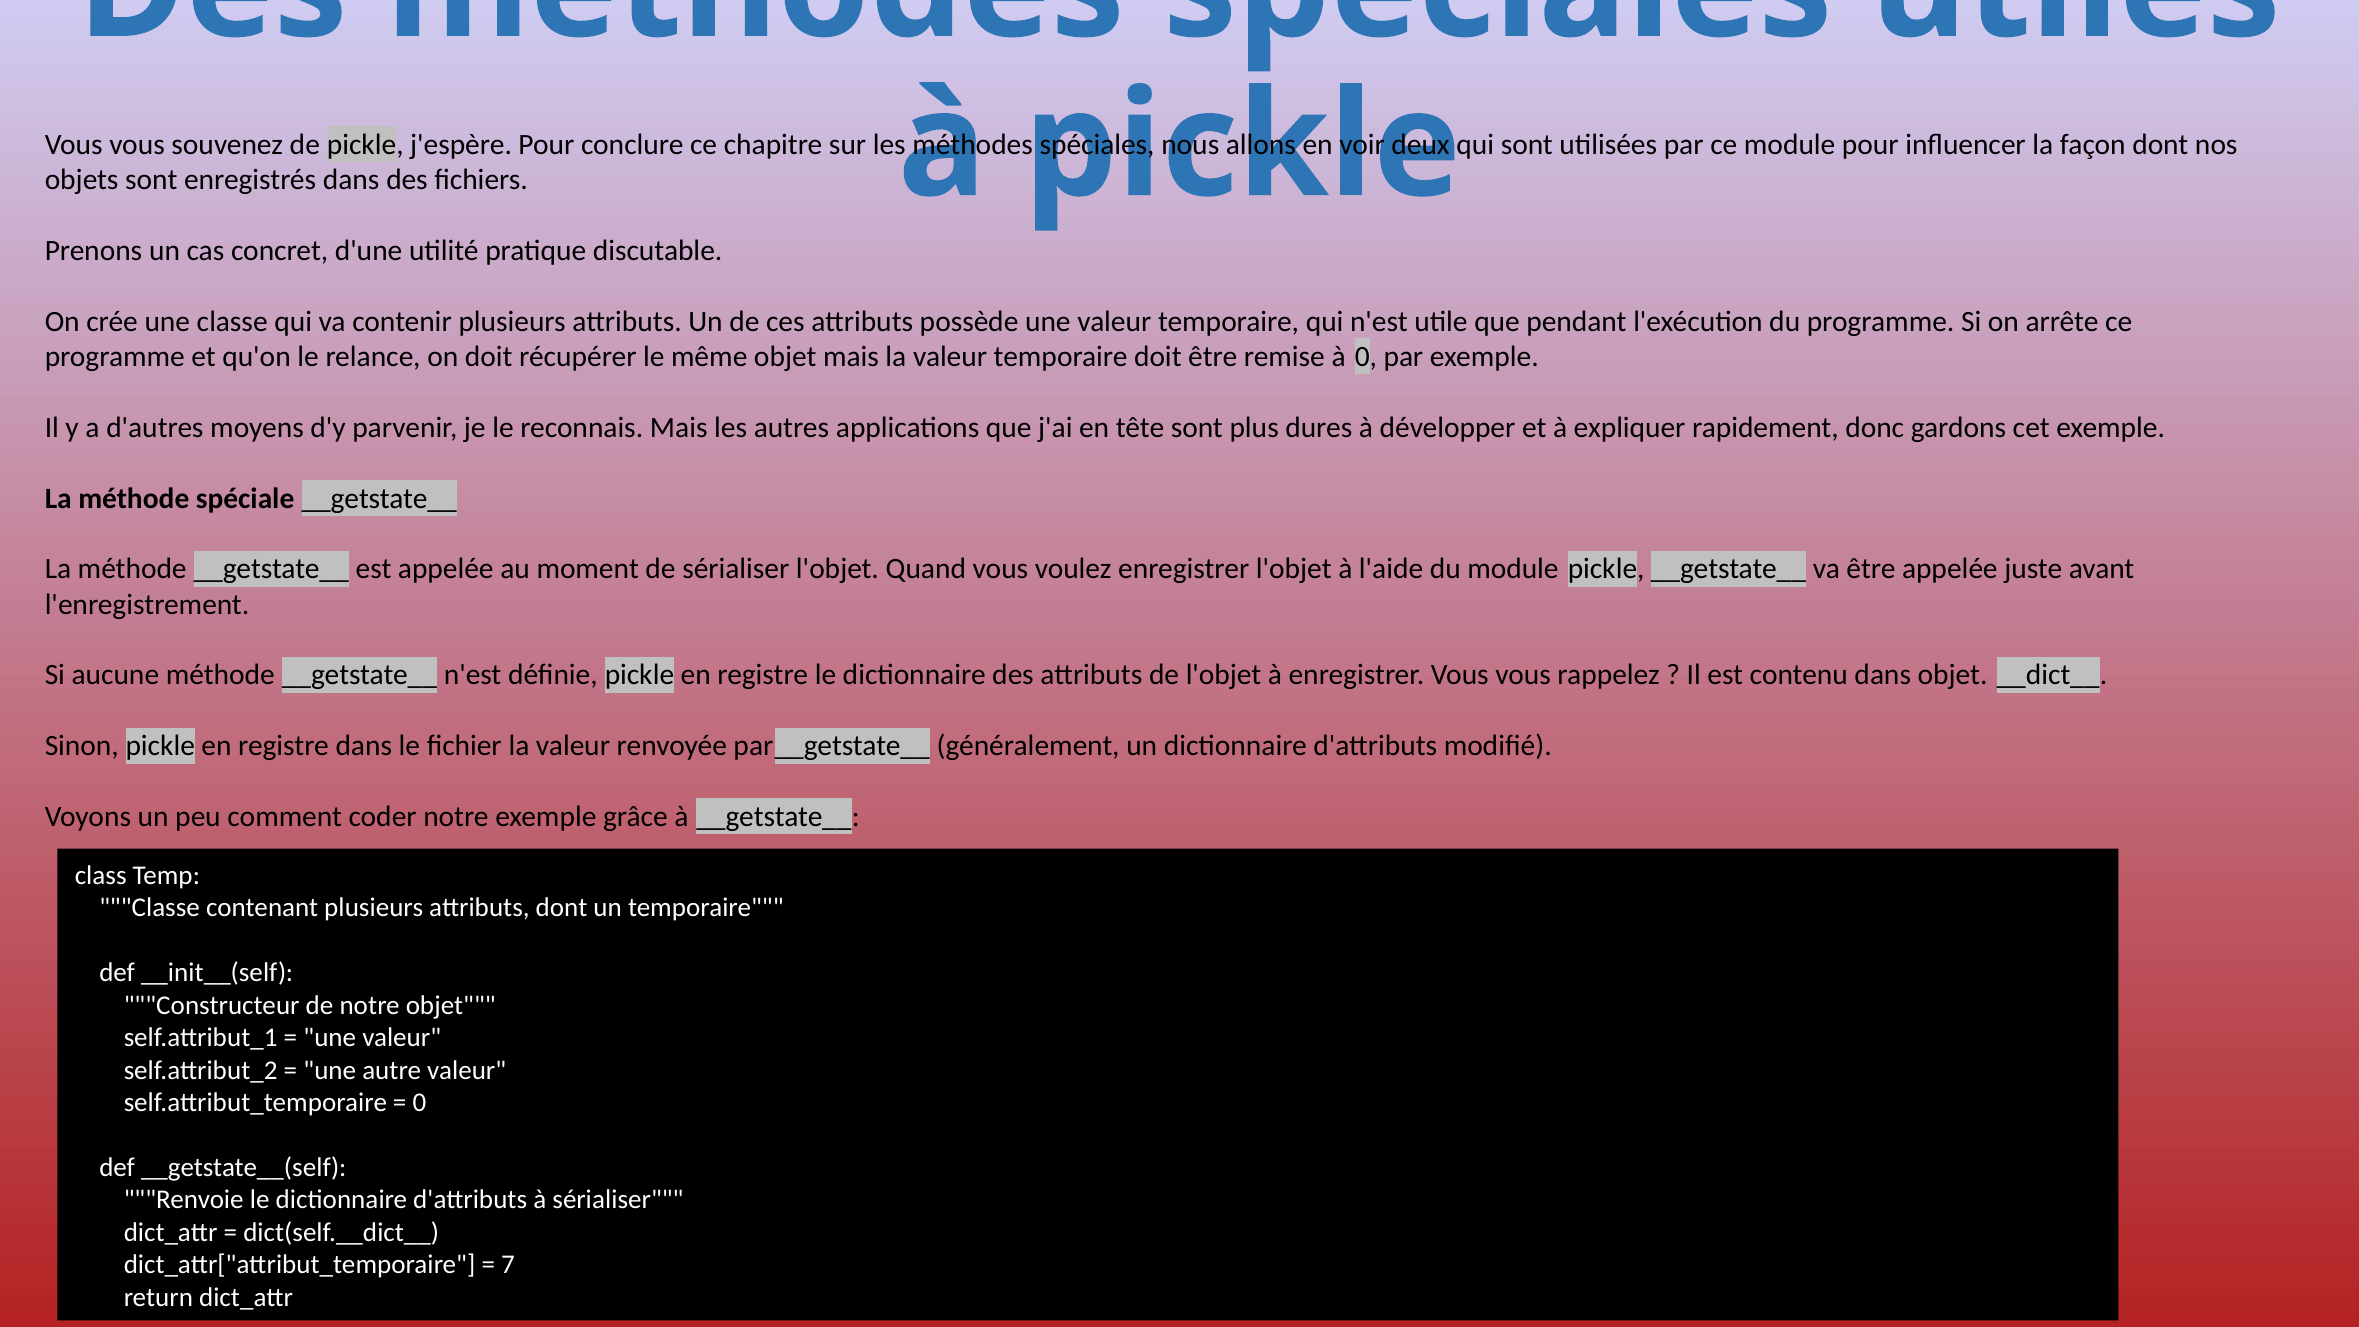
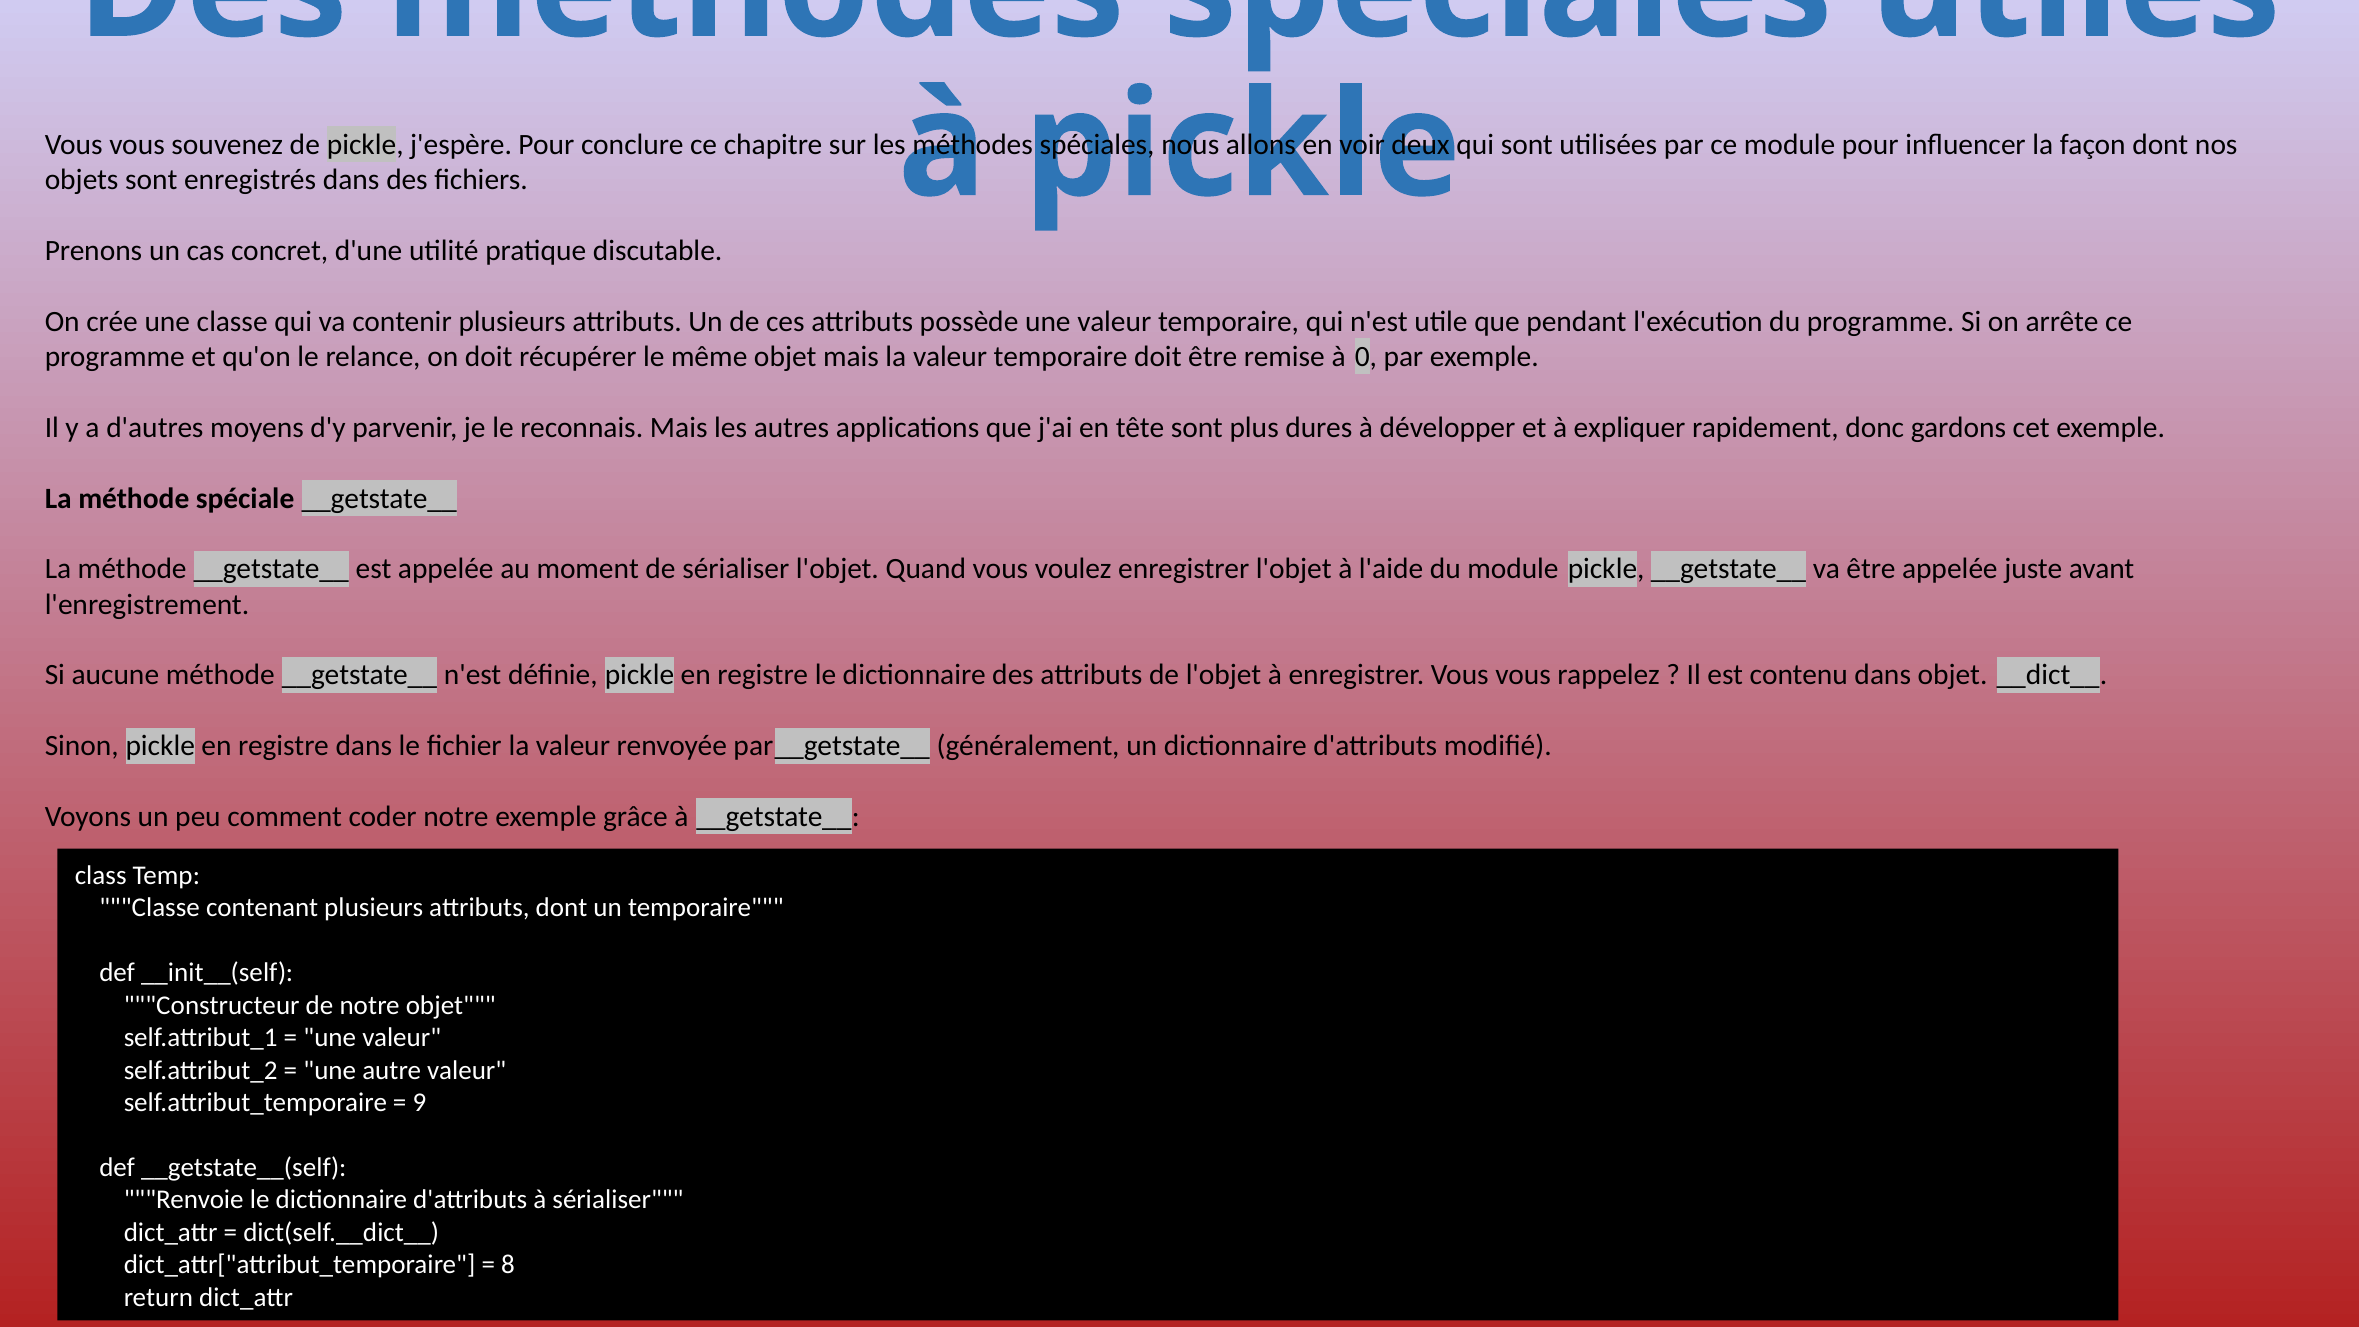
0: 0 -> 9 (420, 1102)
7: 7 -> 8 (508, 1265)
